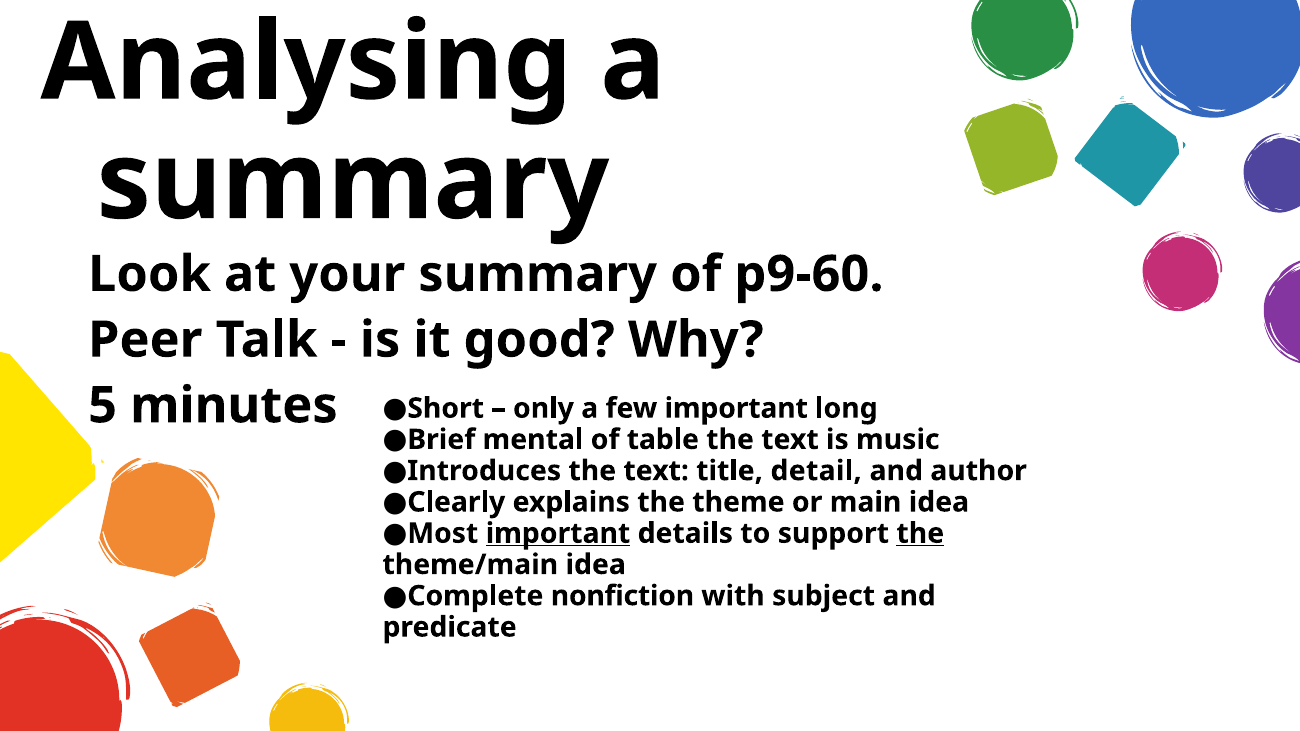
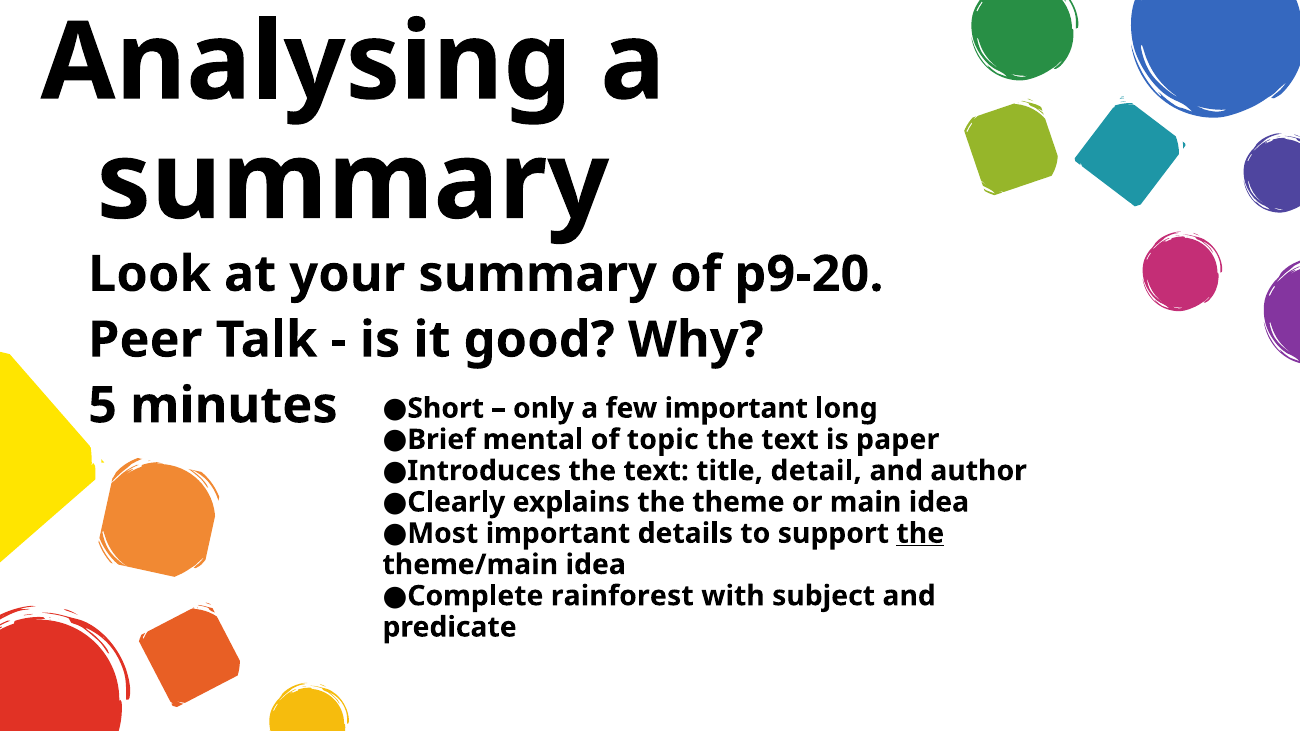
p9-60: p9-60 -> p9-20 (809, 274)
table: table -> topic (663, 440)
music: music -> paper (898, 440)
important underline: present -> none (558, 534)
nonfiction: nonfiction -> rainforest (622, 596)
